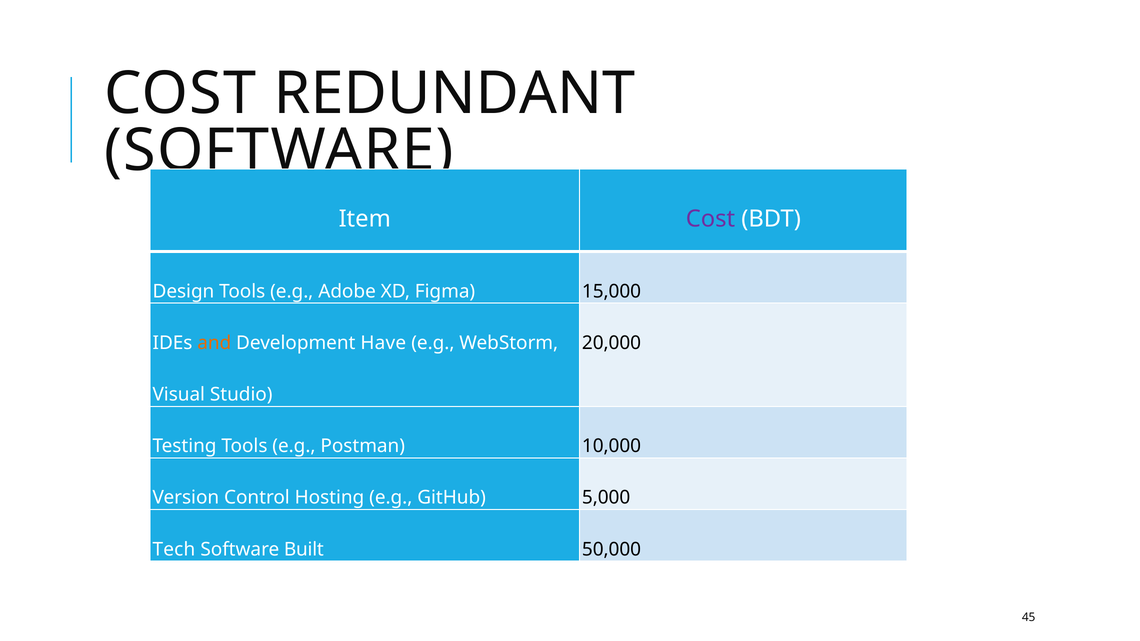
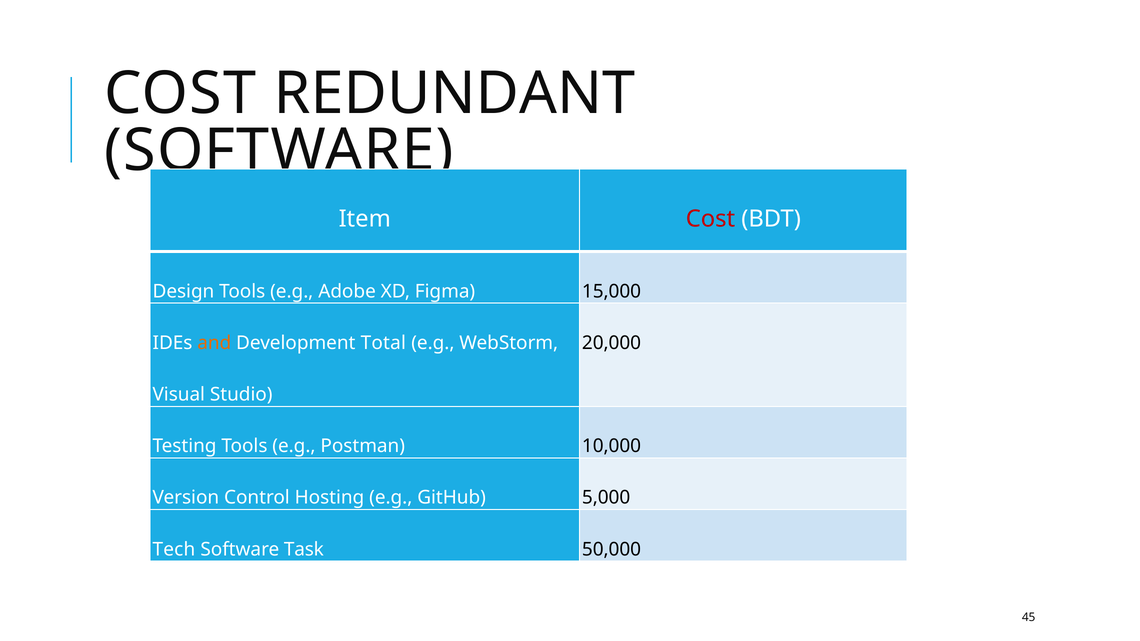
Cost colour: purple -> red (710, 219)
Have: Have -> Total (383, 343)
Built: Built -> Task (304, 549)
